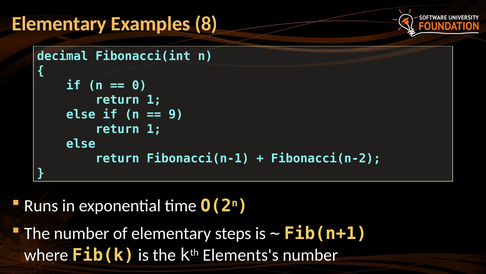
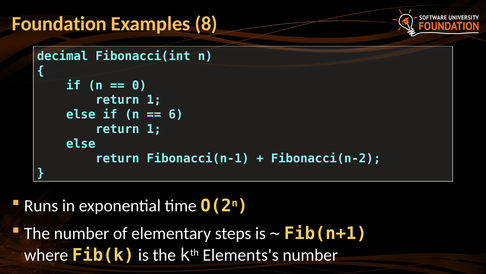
Elementary: Elementary -> Foundation (59, 24)
9: 9 -> 6 (176, 114)
